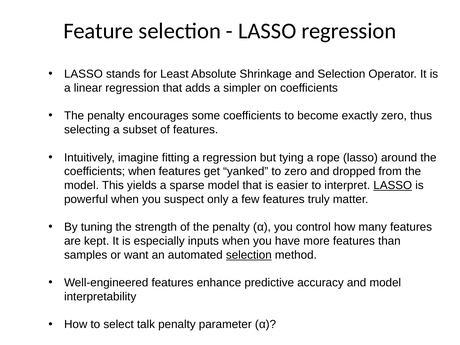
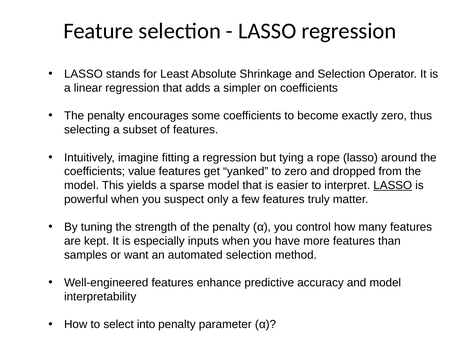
coefficients when: when -> value (142, 171)
selection underline: present -> none (249, 255)
talk: talk -> into (146, 324)
